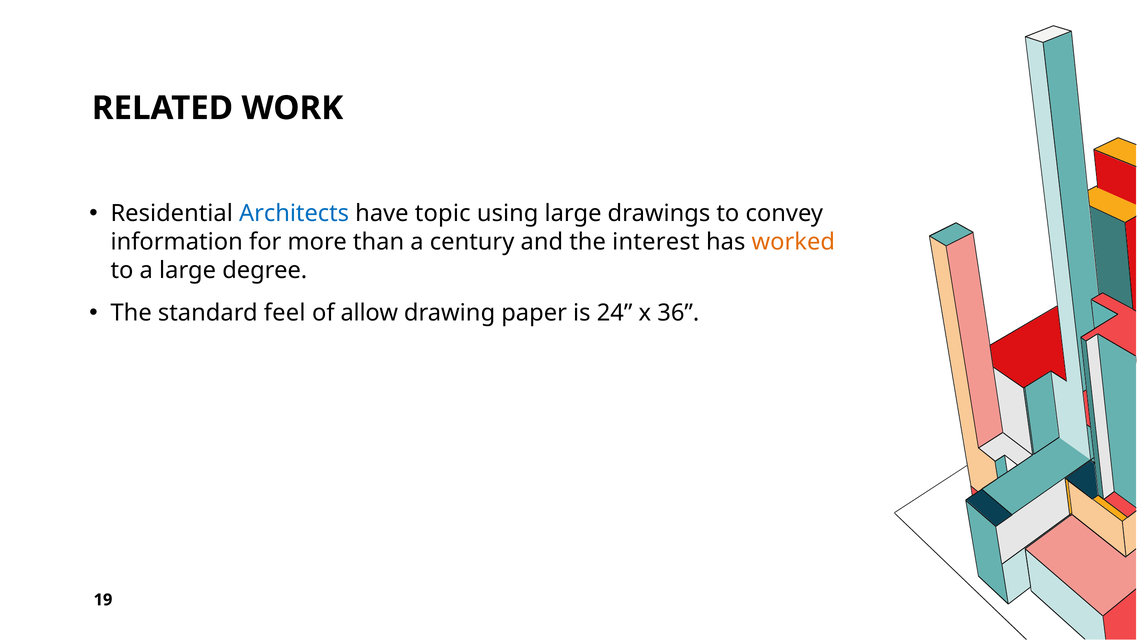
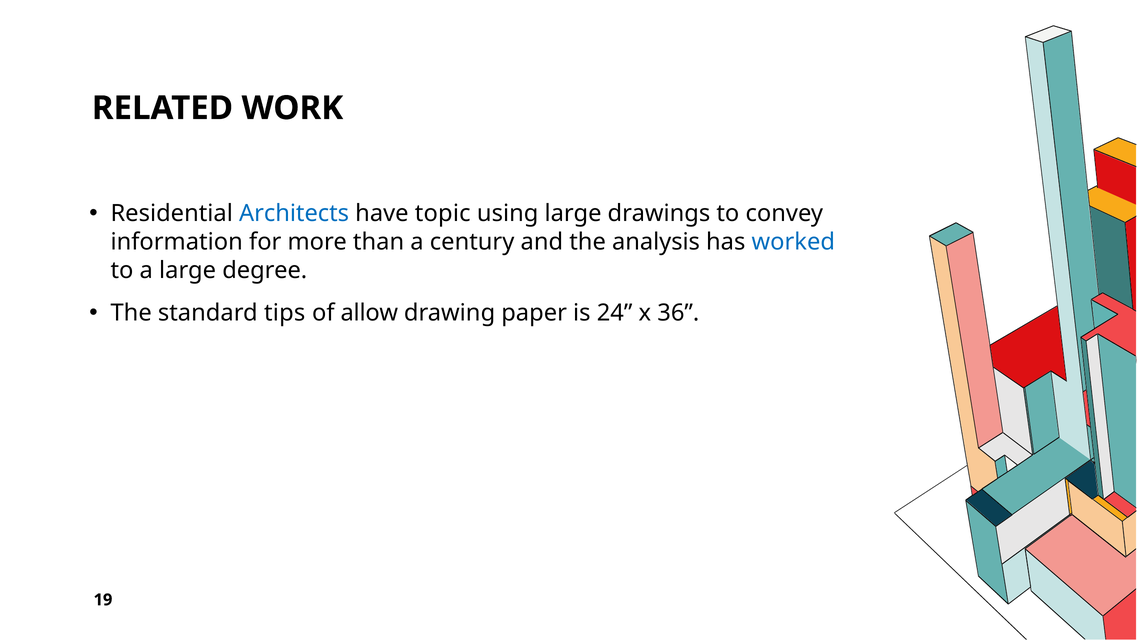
interest: interest -> analysis (656, 242)
worked colour: orange -> blue (793, 242)
feel: feel -> tips (285, 313)
